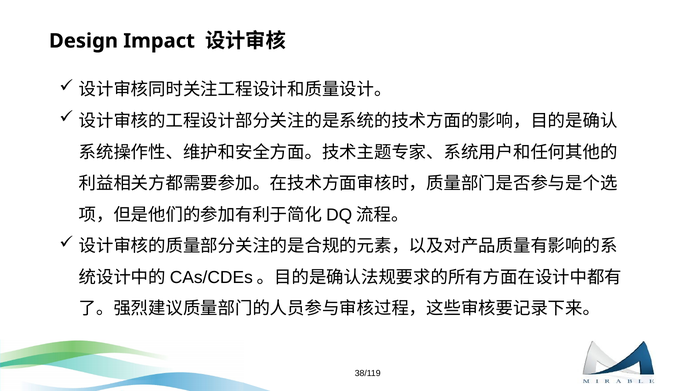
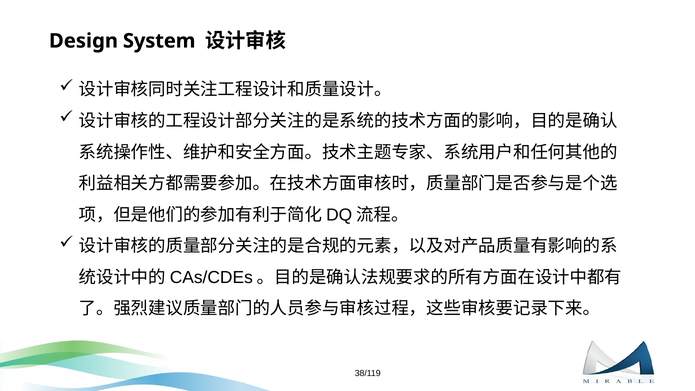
Impact: Impact -> System (159, 41)
